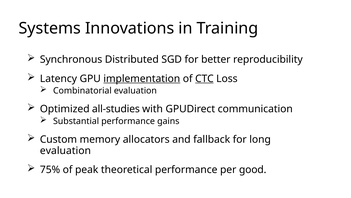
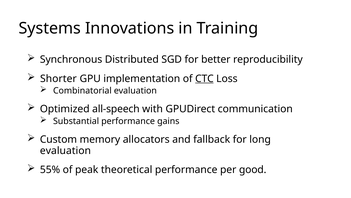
Latency: Latency -> Shorter (58, 78)
implementation underline: present -> none (142, 78)
all-studies: all-studies -> all-speech (116, 109)
75%: 75% -> 55% (50, 169)
